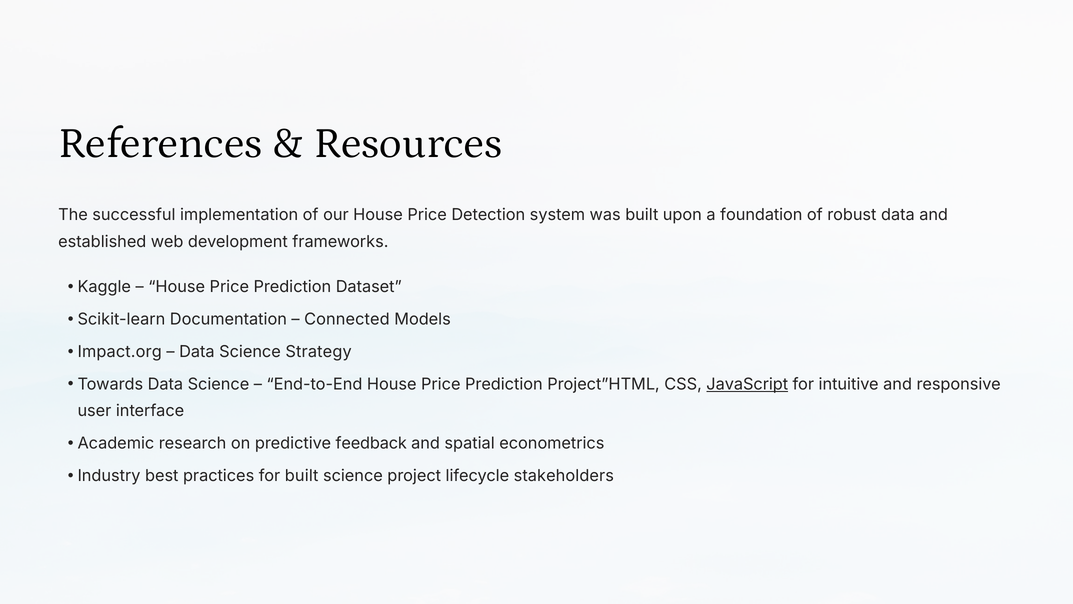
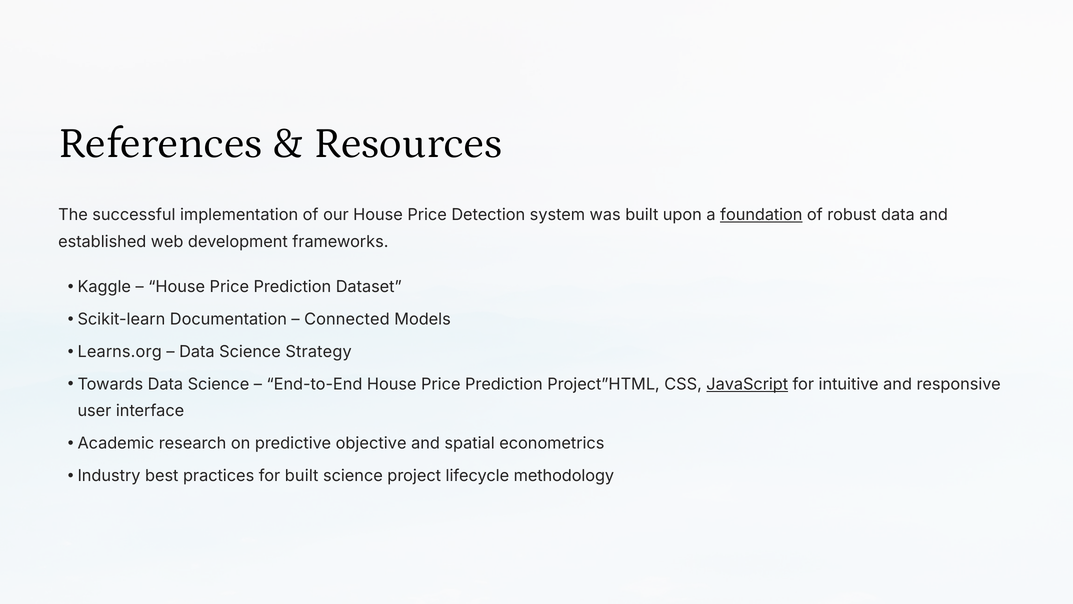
foundation underline: none -> present (761, 215)
Impact.org: Impact.org -> Learns.org (120, 352)
feedback: feedback -> objective (371, 443)
stakeholders: stakeholders -> methodology (564, 476)
